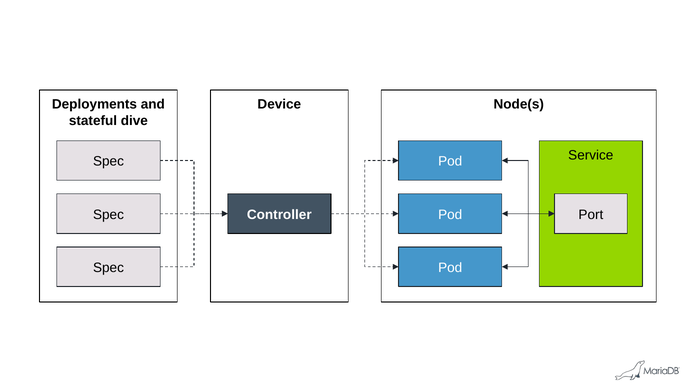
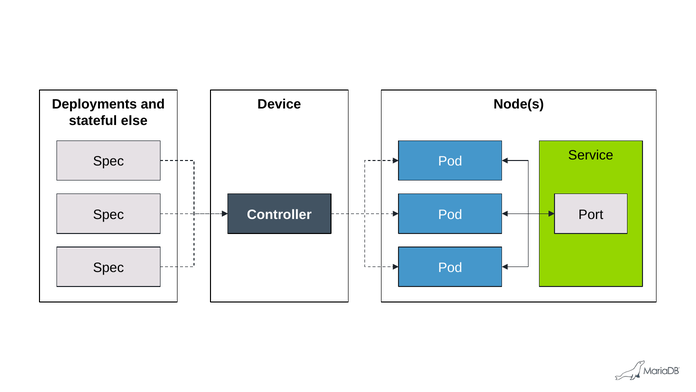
dive: dive -> else (134, 120)
